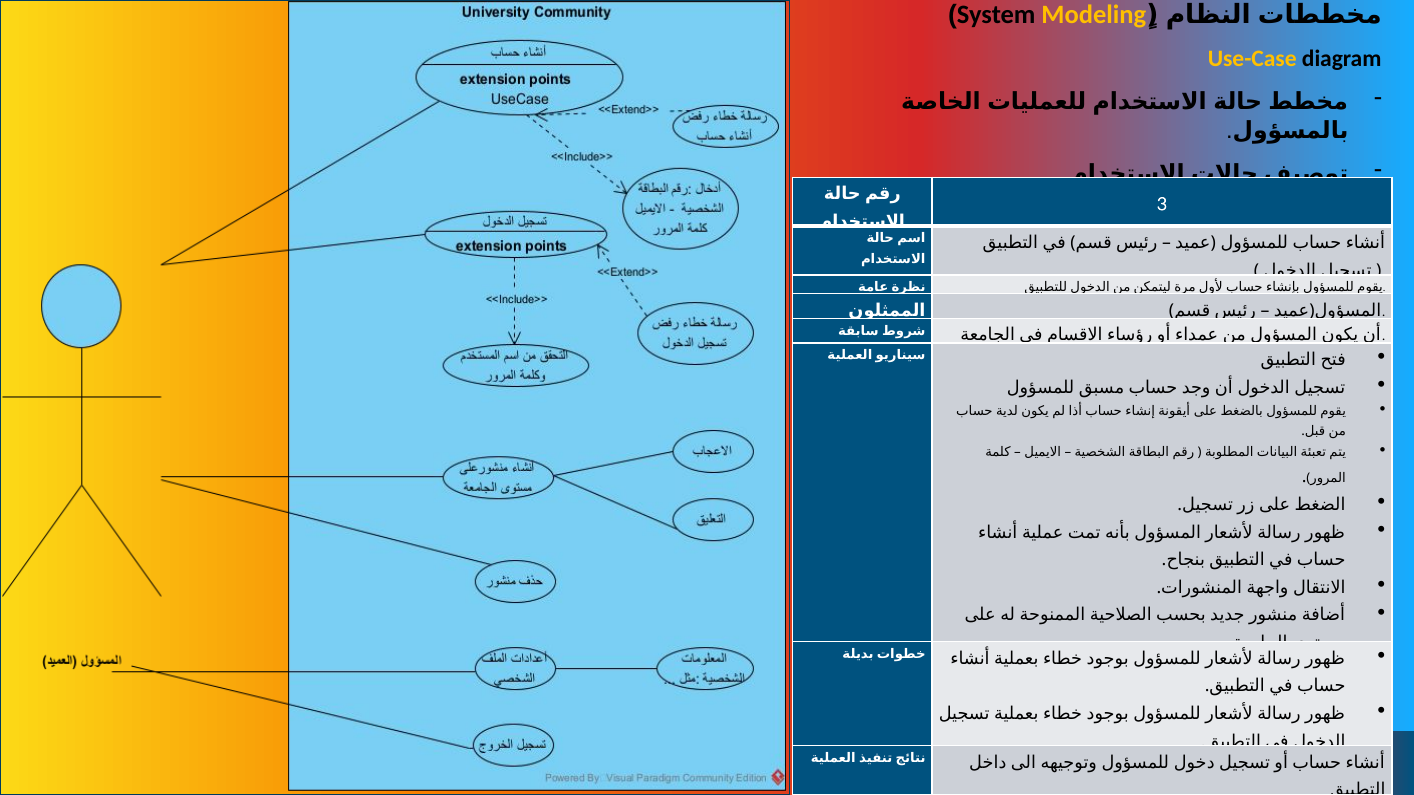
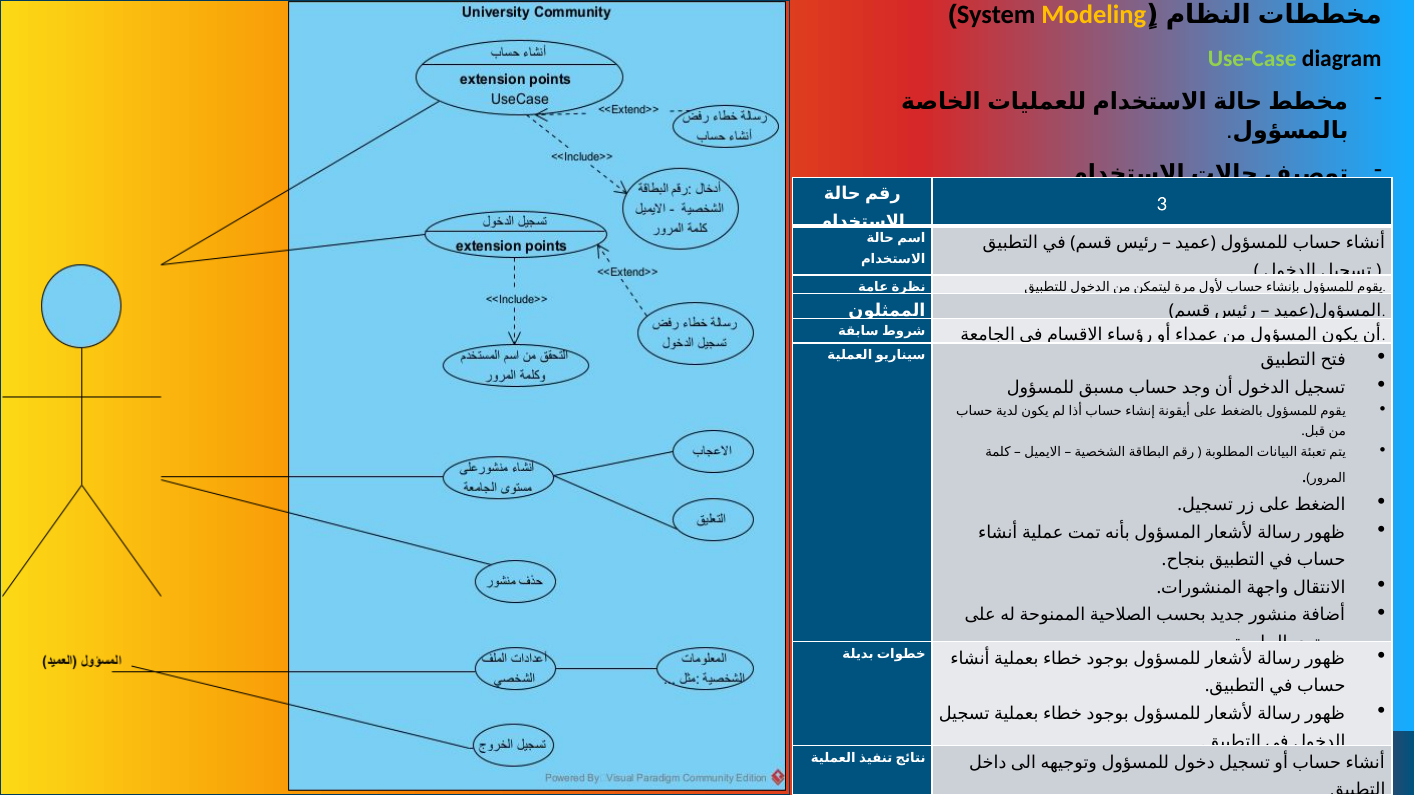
Use-Case colour: yellow -> light green (1252, 59)
